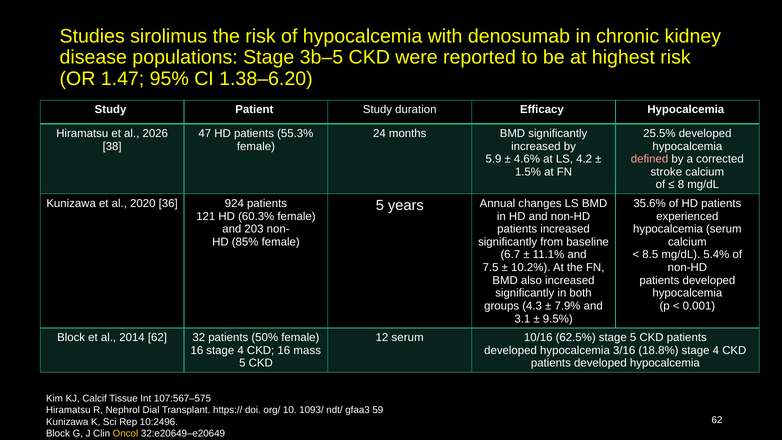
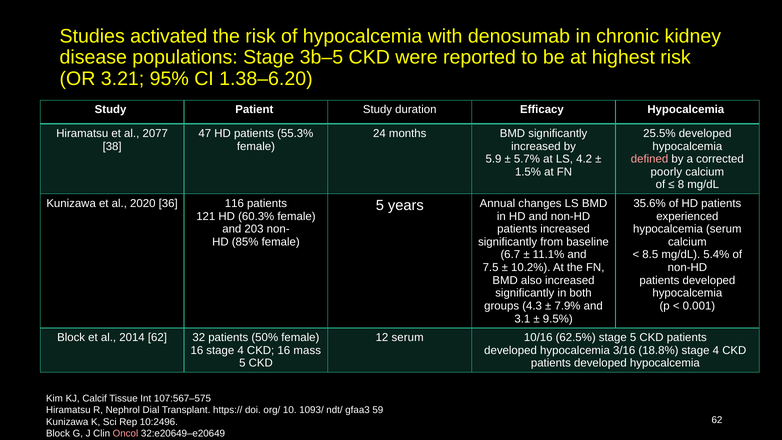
sirolimus: sirolimus -> activated (169, 36)
1.47: 1.47 -> 3.21 (123, 79)
2026: 2026 -> 2077 (155, 133)
4.6%: 4.6% -> 5.7% (527, 159)
stroke: stroke -> poorly (666, 172)
924: 924 -> 116 (234, 203)
Oncol colour: yellow -> pink (125, 433)
